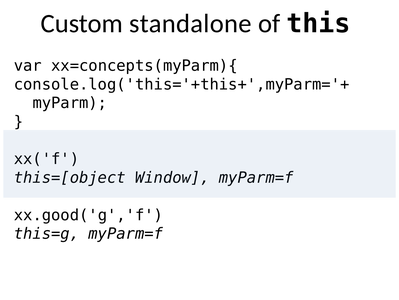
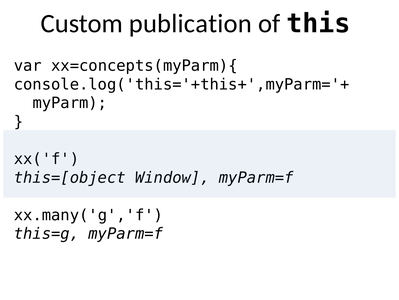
standalone: standalone -> publication (190, 23)
xx.good('g','f: xx.good('g','f -> xx.many('g','f (88, 215)
